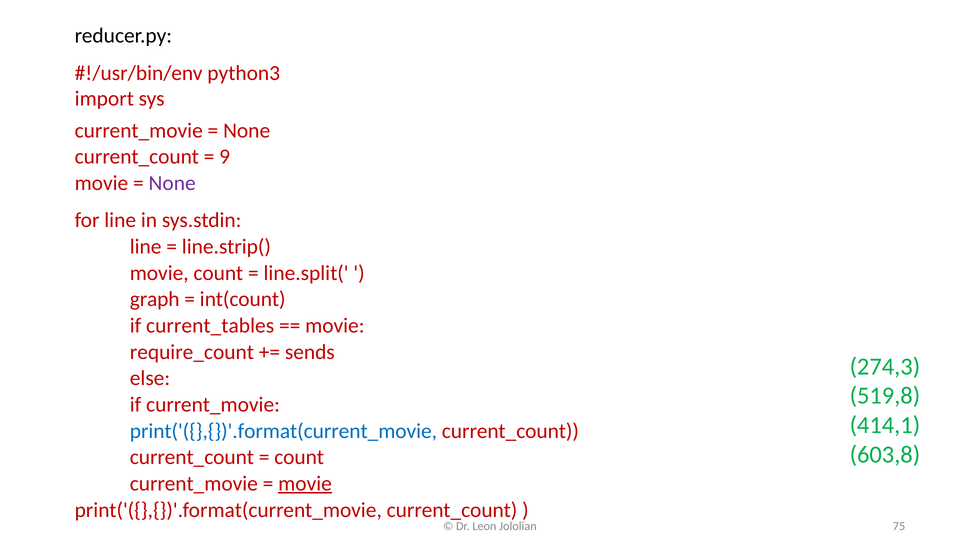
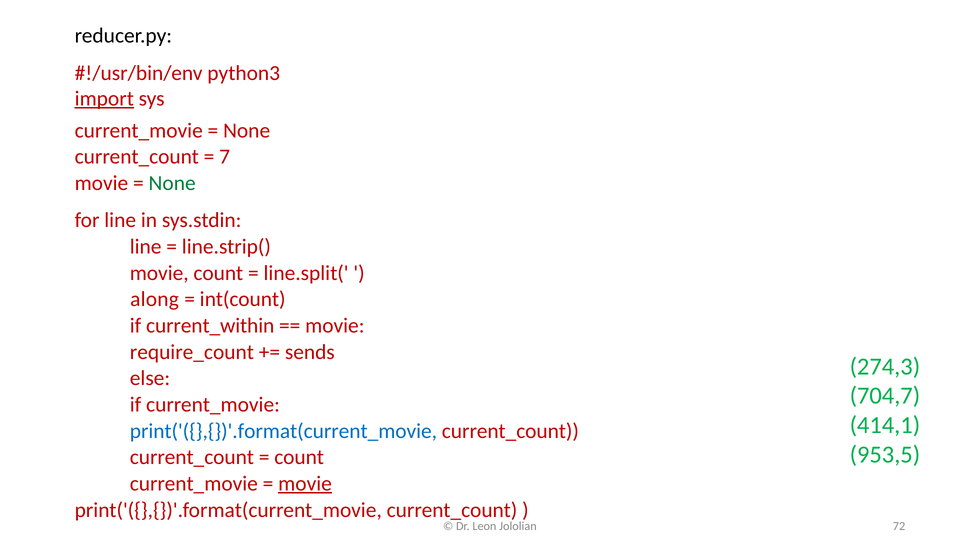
import underline: none -> present (104, 99)
9: 9 -> 7 (225, 157)
None colour: purple -> green (172, 183)
graph: graph -> along (155, 300)
current_tables: current_tables -> current_within (210, 326)
519,8: 519,8 -> 704,7 (885, 396)
603,8: 603,8 -> 953,5 (885, 455)
75: 75 -> 72 (899, 526)
